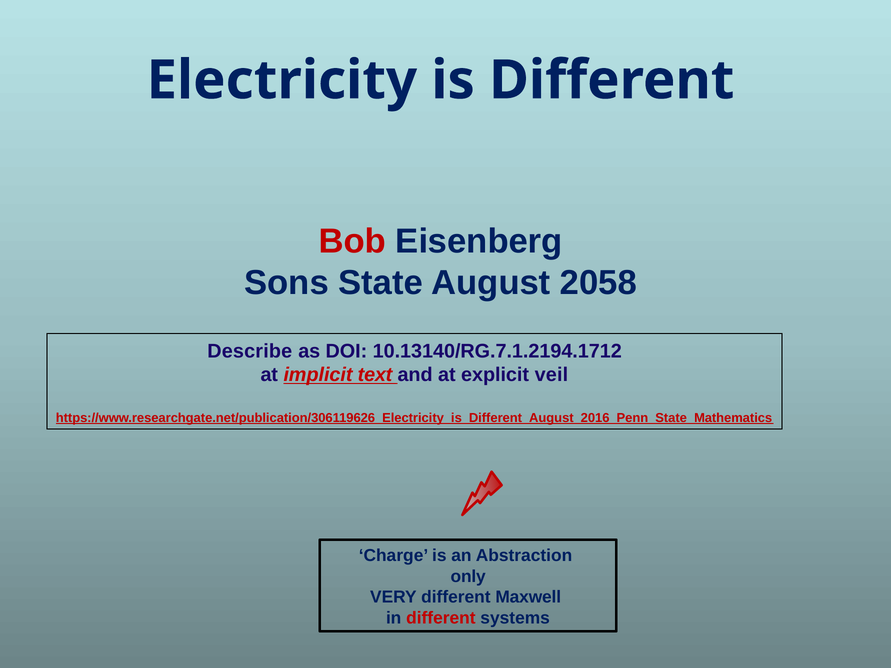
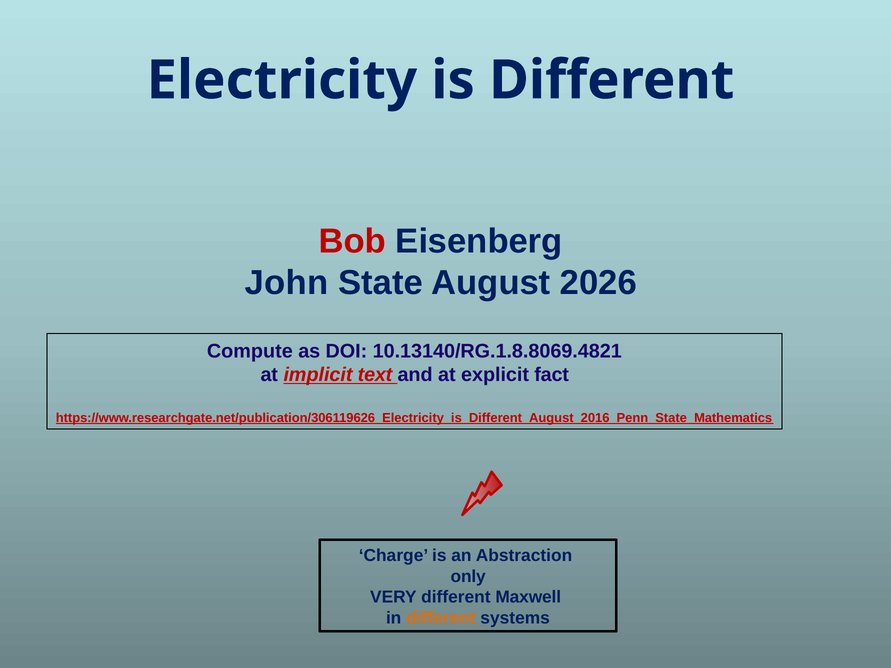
Sons: Sons -> John (286, 283)
2058: 2058 -> 2026 (598, 283)
Describe: Describe -> Compute (250, 351)
10.13140/RG.7.1.2194.1712: 10.13140/RG.7.1.2194.1712 -> 10.13140/RG.1.8.8069.4821 (497, 351)
veil: veil -> fact (552, 375)
different colour: red -> orange (441, 618)
